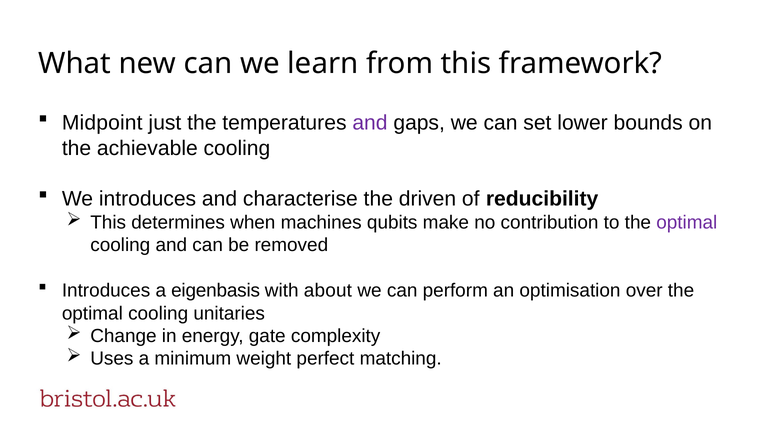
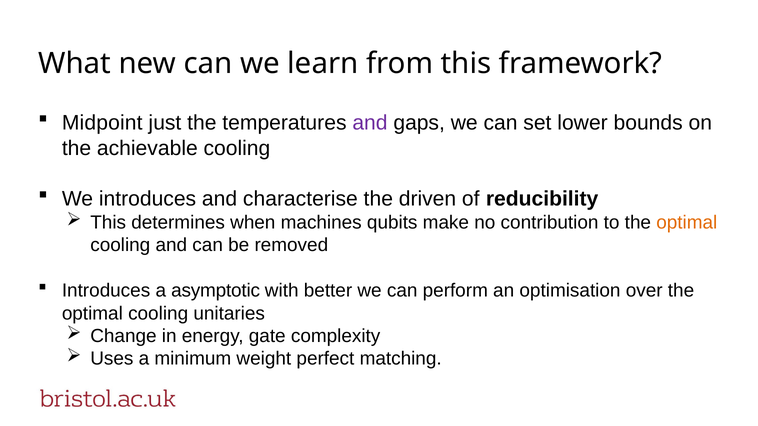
optimal colour: purple -> orange (687, 223)
eigenbasis: eigenbasis -> asymptotic (216, 291)
about: about -> better (328, 291)
